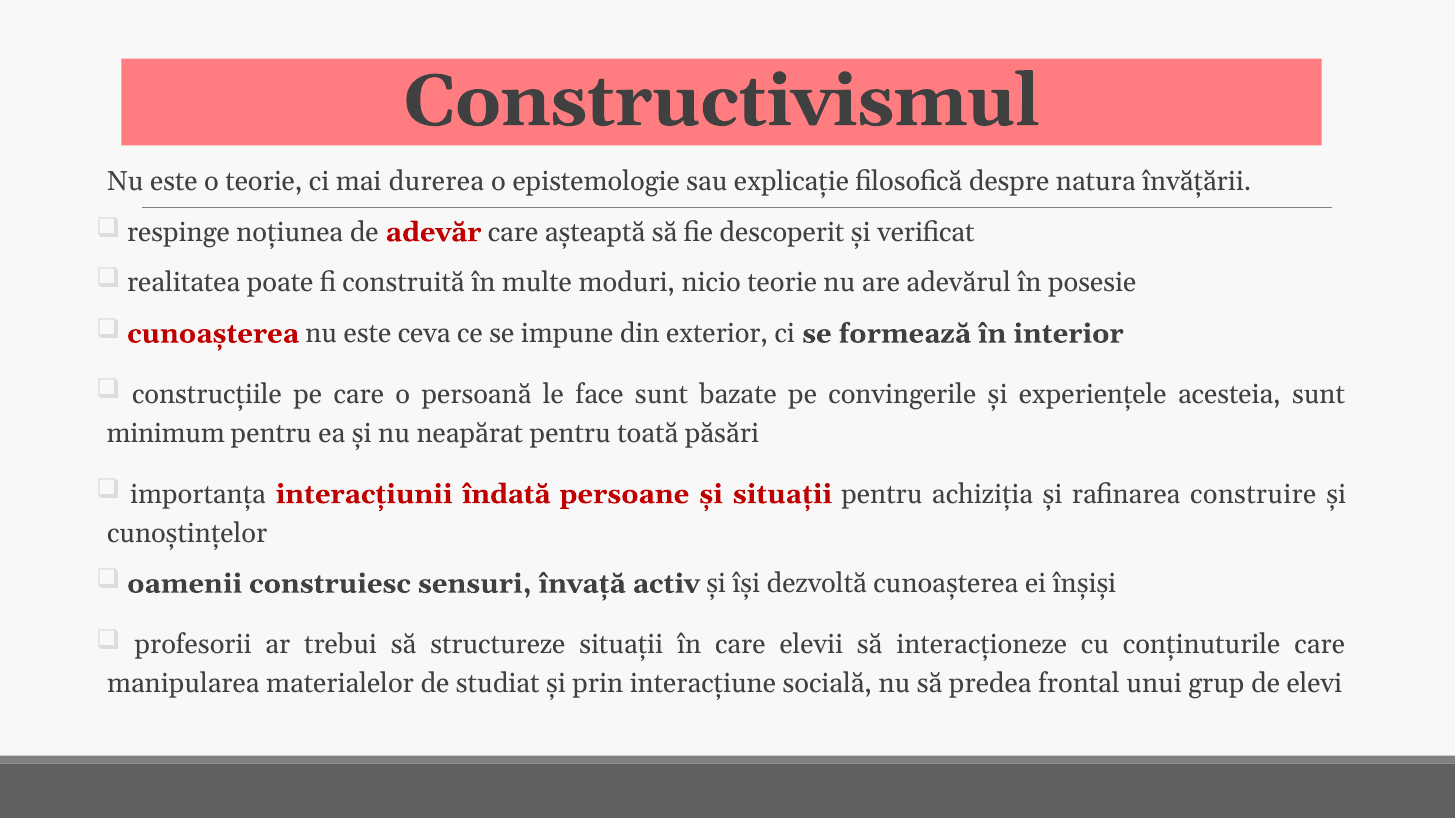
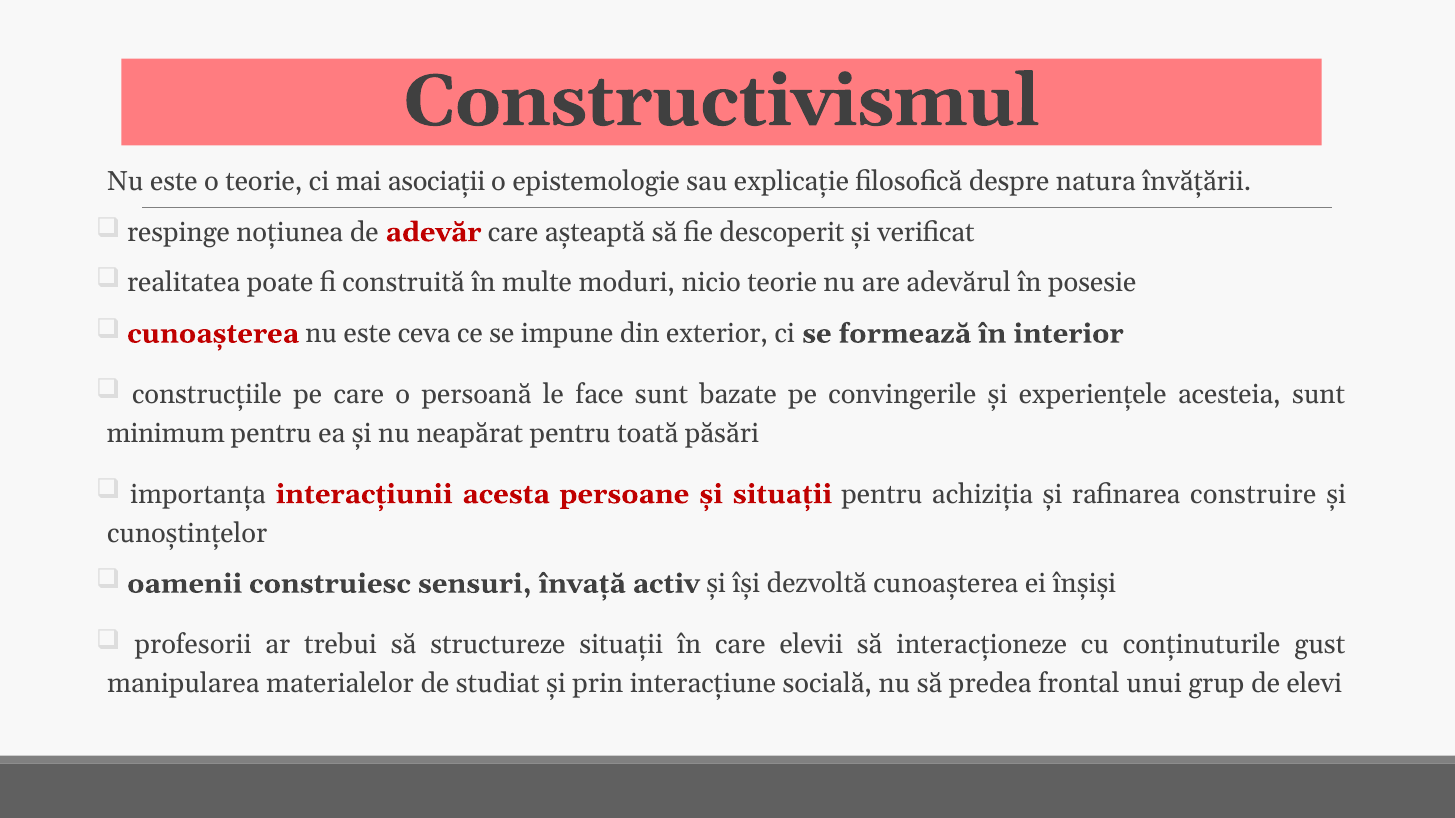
durerea: durerea -> asociații (437, 182)
îndată: îndată -> acesta (506, 494)
conținuturile care: care -> gust (1320, 645)
